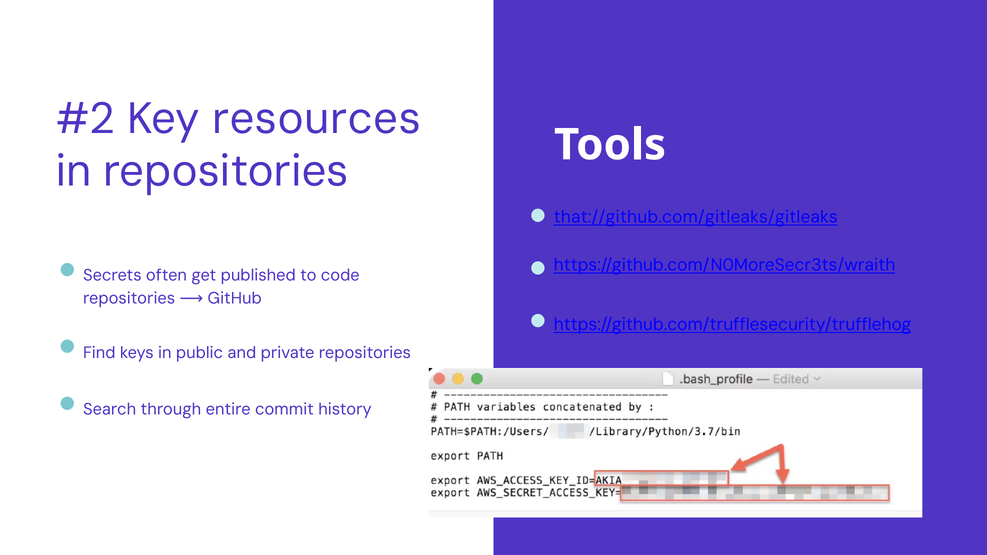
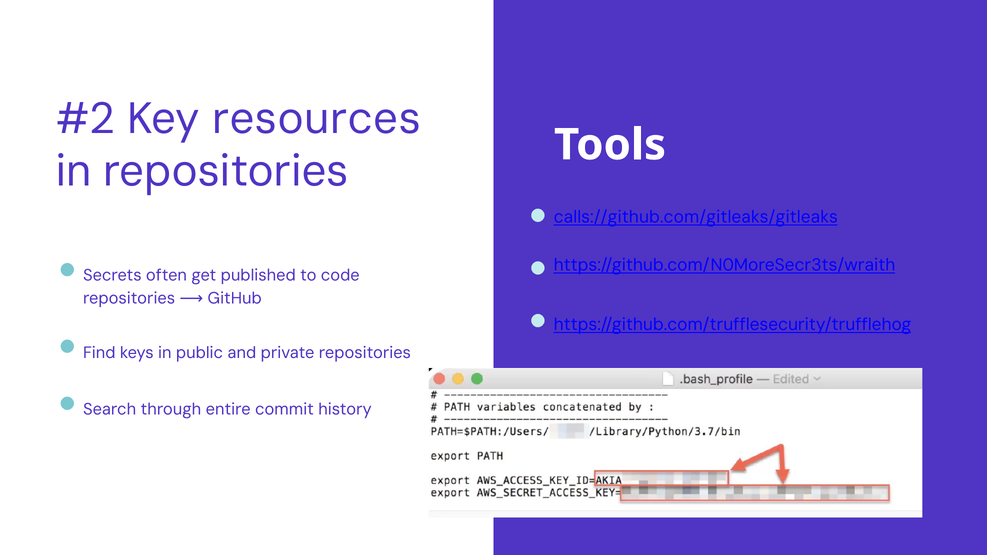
that://github.com/gitleaks/gitleaks: that://github.com/gitleaks/gitleaks -> calls://github.com/gitleaks/gitleaks (696, 217)
